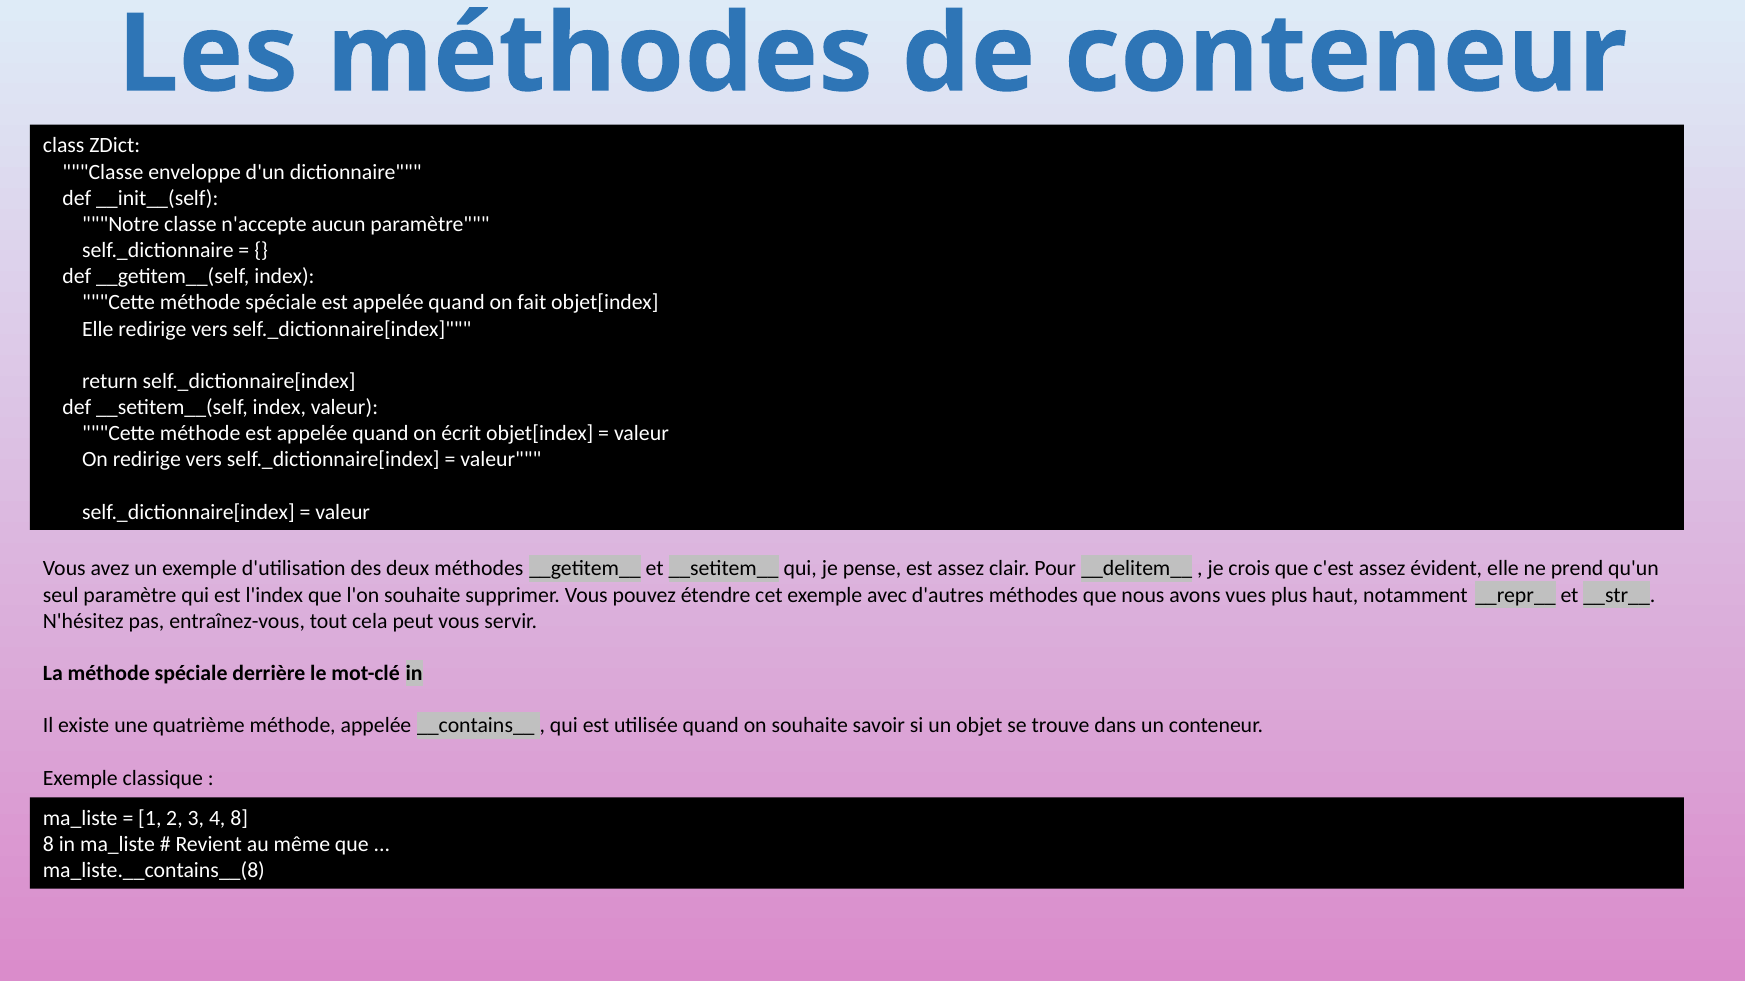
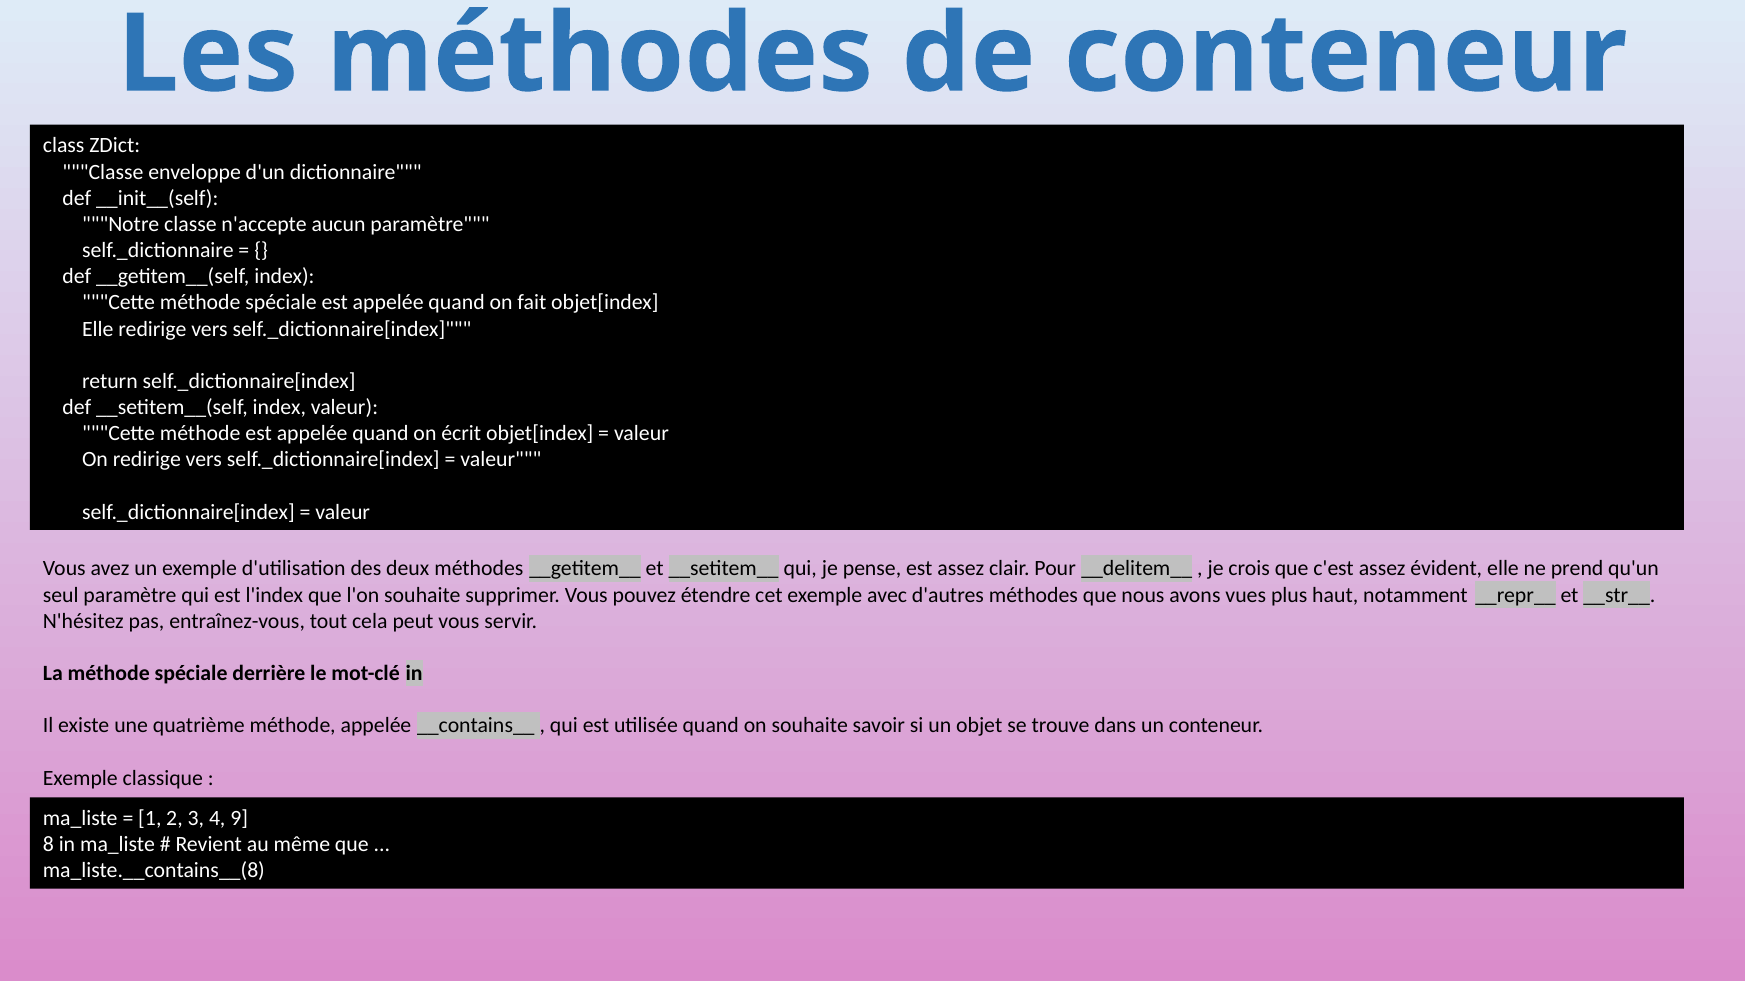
4 8: 8 -> 9 (239, 819)
